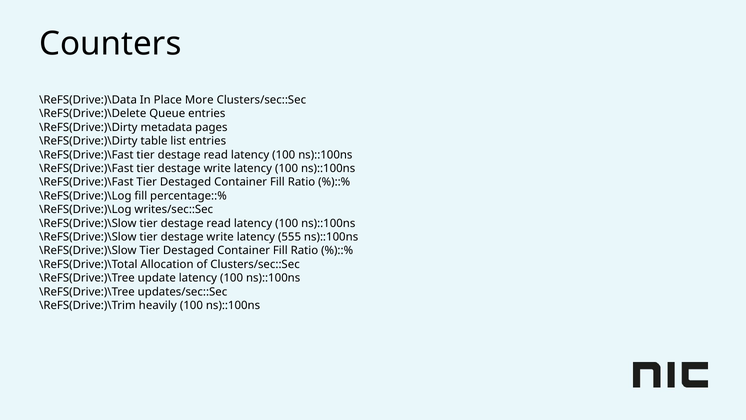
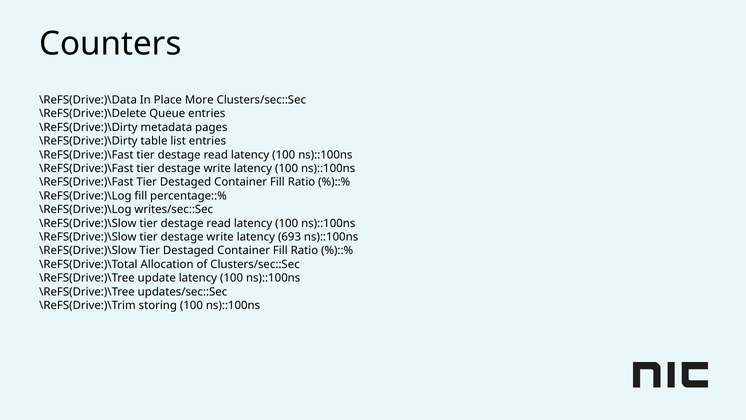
555: 555 -> 693 (290, 237)
heavily: heavily -> storing (158, 305)
